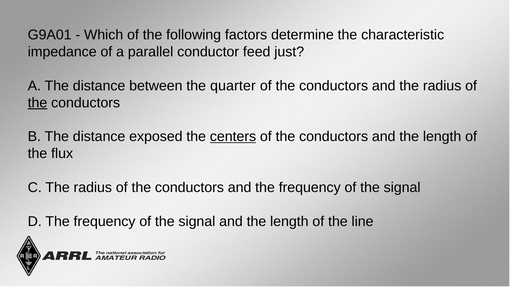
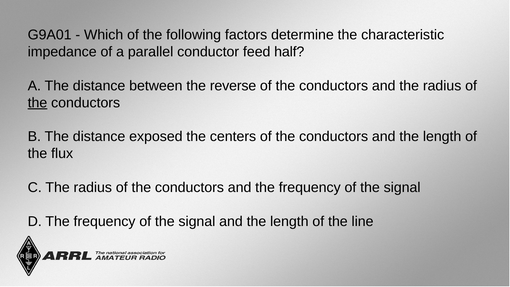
just: just -> half (289, 52)
quarter: quarter -> reverse (233, 86)
centers underline: present -> none (233, 137)
